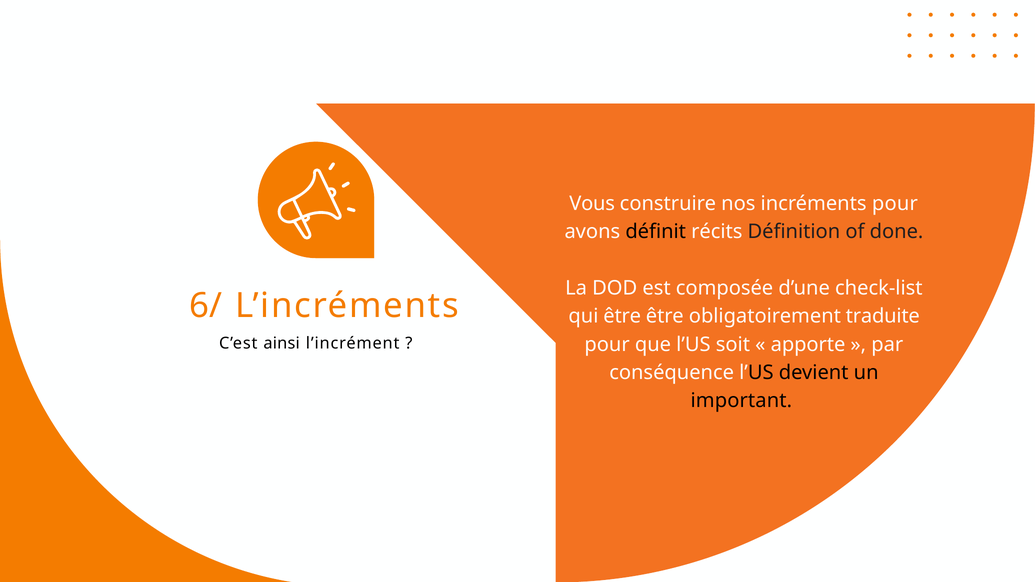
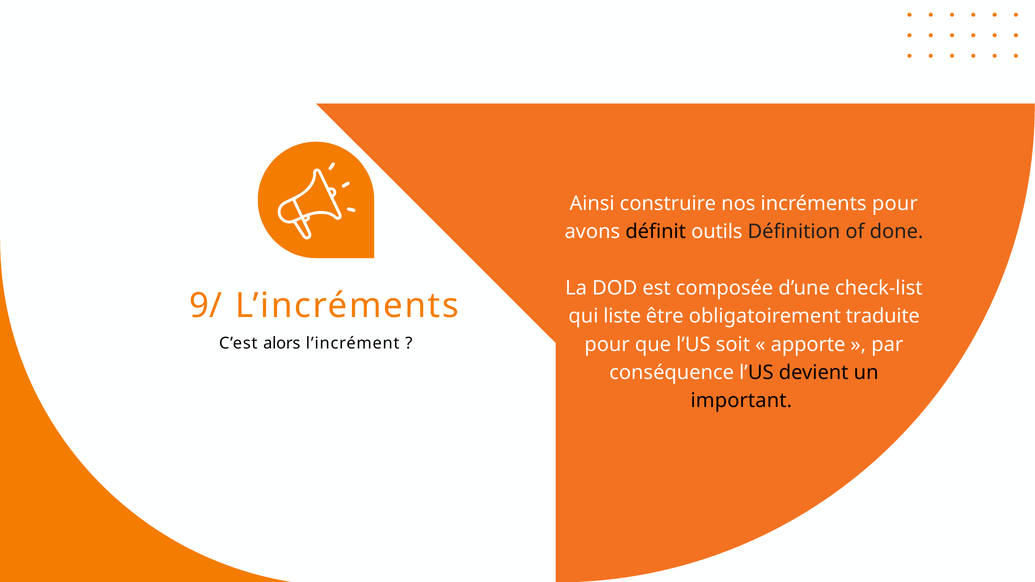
Vous: Vous -> Ainsi (592, 204)
récits: récits -> outils (717, 232)
6/: 6/ -> 9/ (206, 306)
qui être: être -> liste (622, 316)
ainsi: ainsi -> alors (282, 344)
